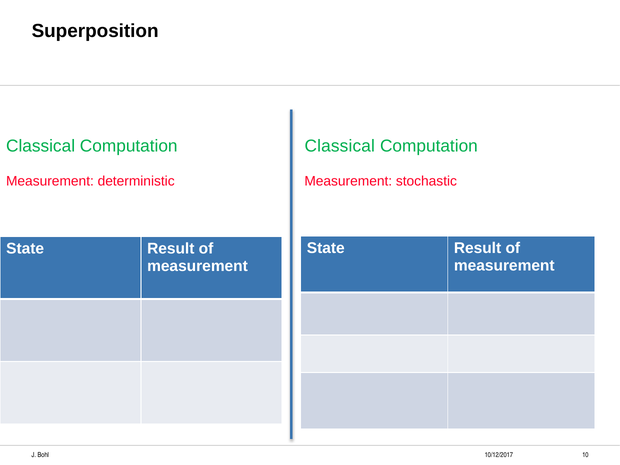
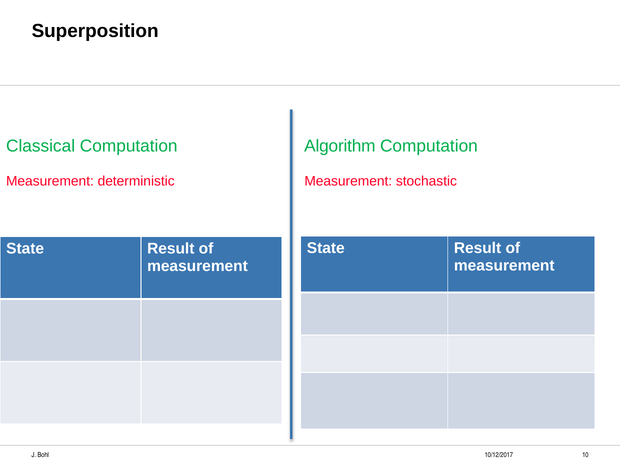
Classical: Classical -> Algorithm (340, 146)
